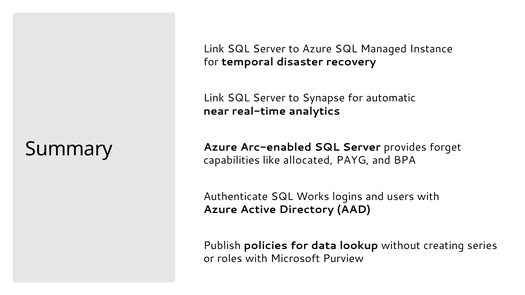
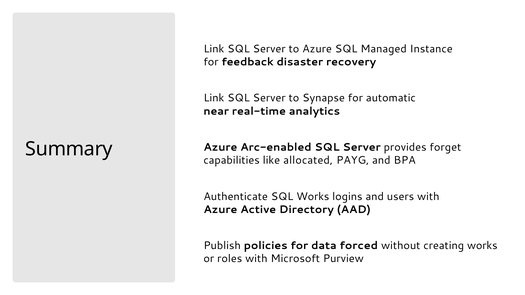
temporal: temporal -> feedback (248, 62)
lookup: lookup -> forced (359, 246)
creating series: series -> works (482, 246)
